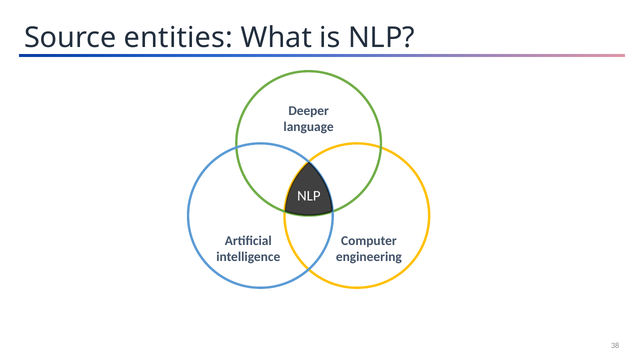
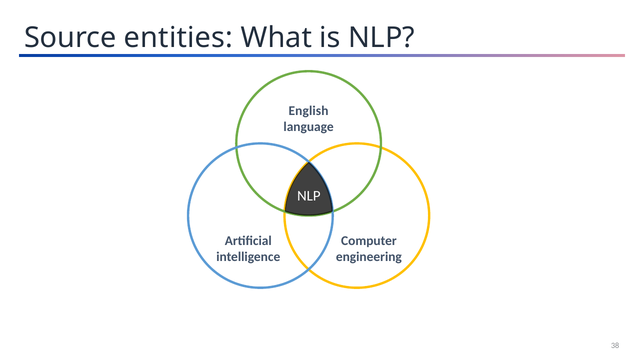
Deeper: Deeper -> English (309, 111)
